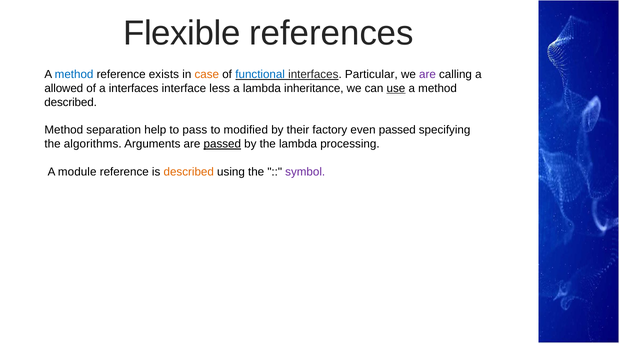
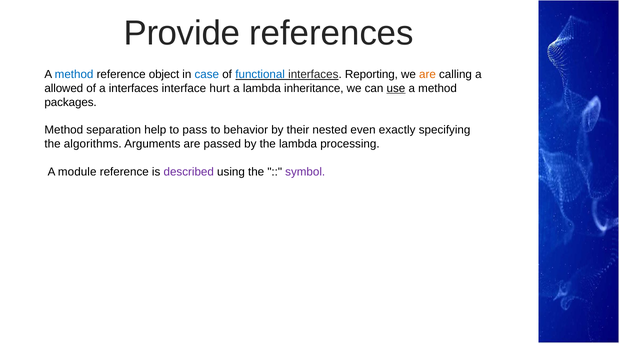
Flexible: Flexible -> Provide (182, 33)
exists: exists -> object (164, 74)
case colour: orange -> blue (207, 74)
Particular: Particular -> Reporting (371, 74)
are colour: purple -> orange (427, 74)
less: less -> hurt (220, 88)
described: described -> packages (71, 102)
modified: modified -> behavior (246, 130)
factory: factory -> nested (330, 130)
even passed: passed -> exactly (397, 130)
passed underline: present -> none (222, 144)
described colour: orange -> purple (189, 172)
